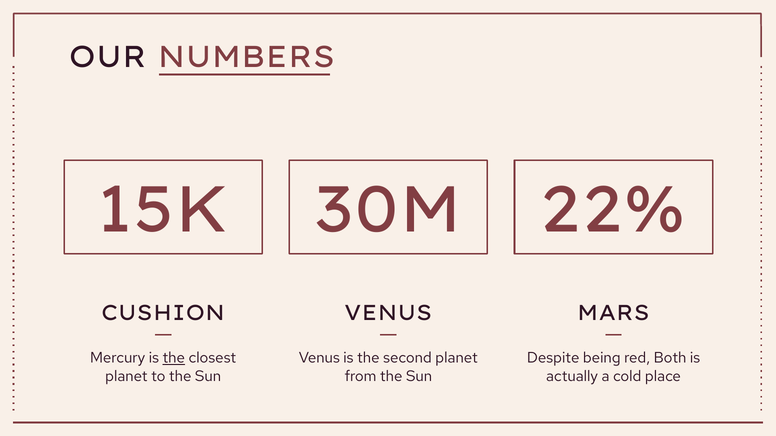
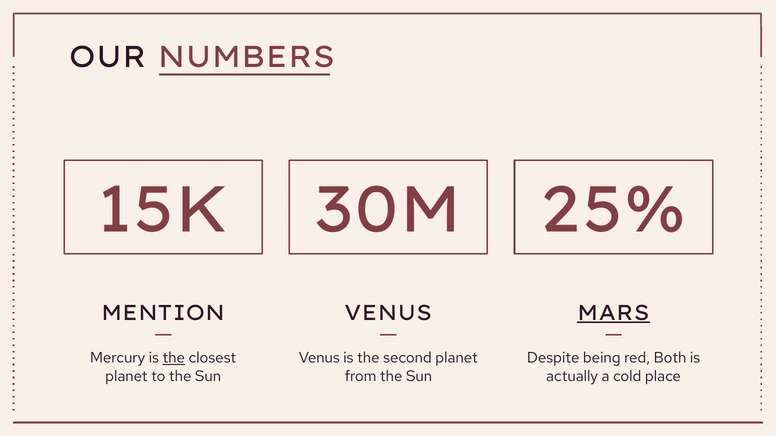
22%: 22% -> 25% (613, 211)
CUSHION: CUSHION -> MENTION (163, 313)
MARS underline: none -> present (614, 313)
